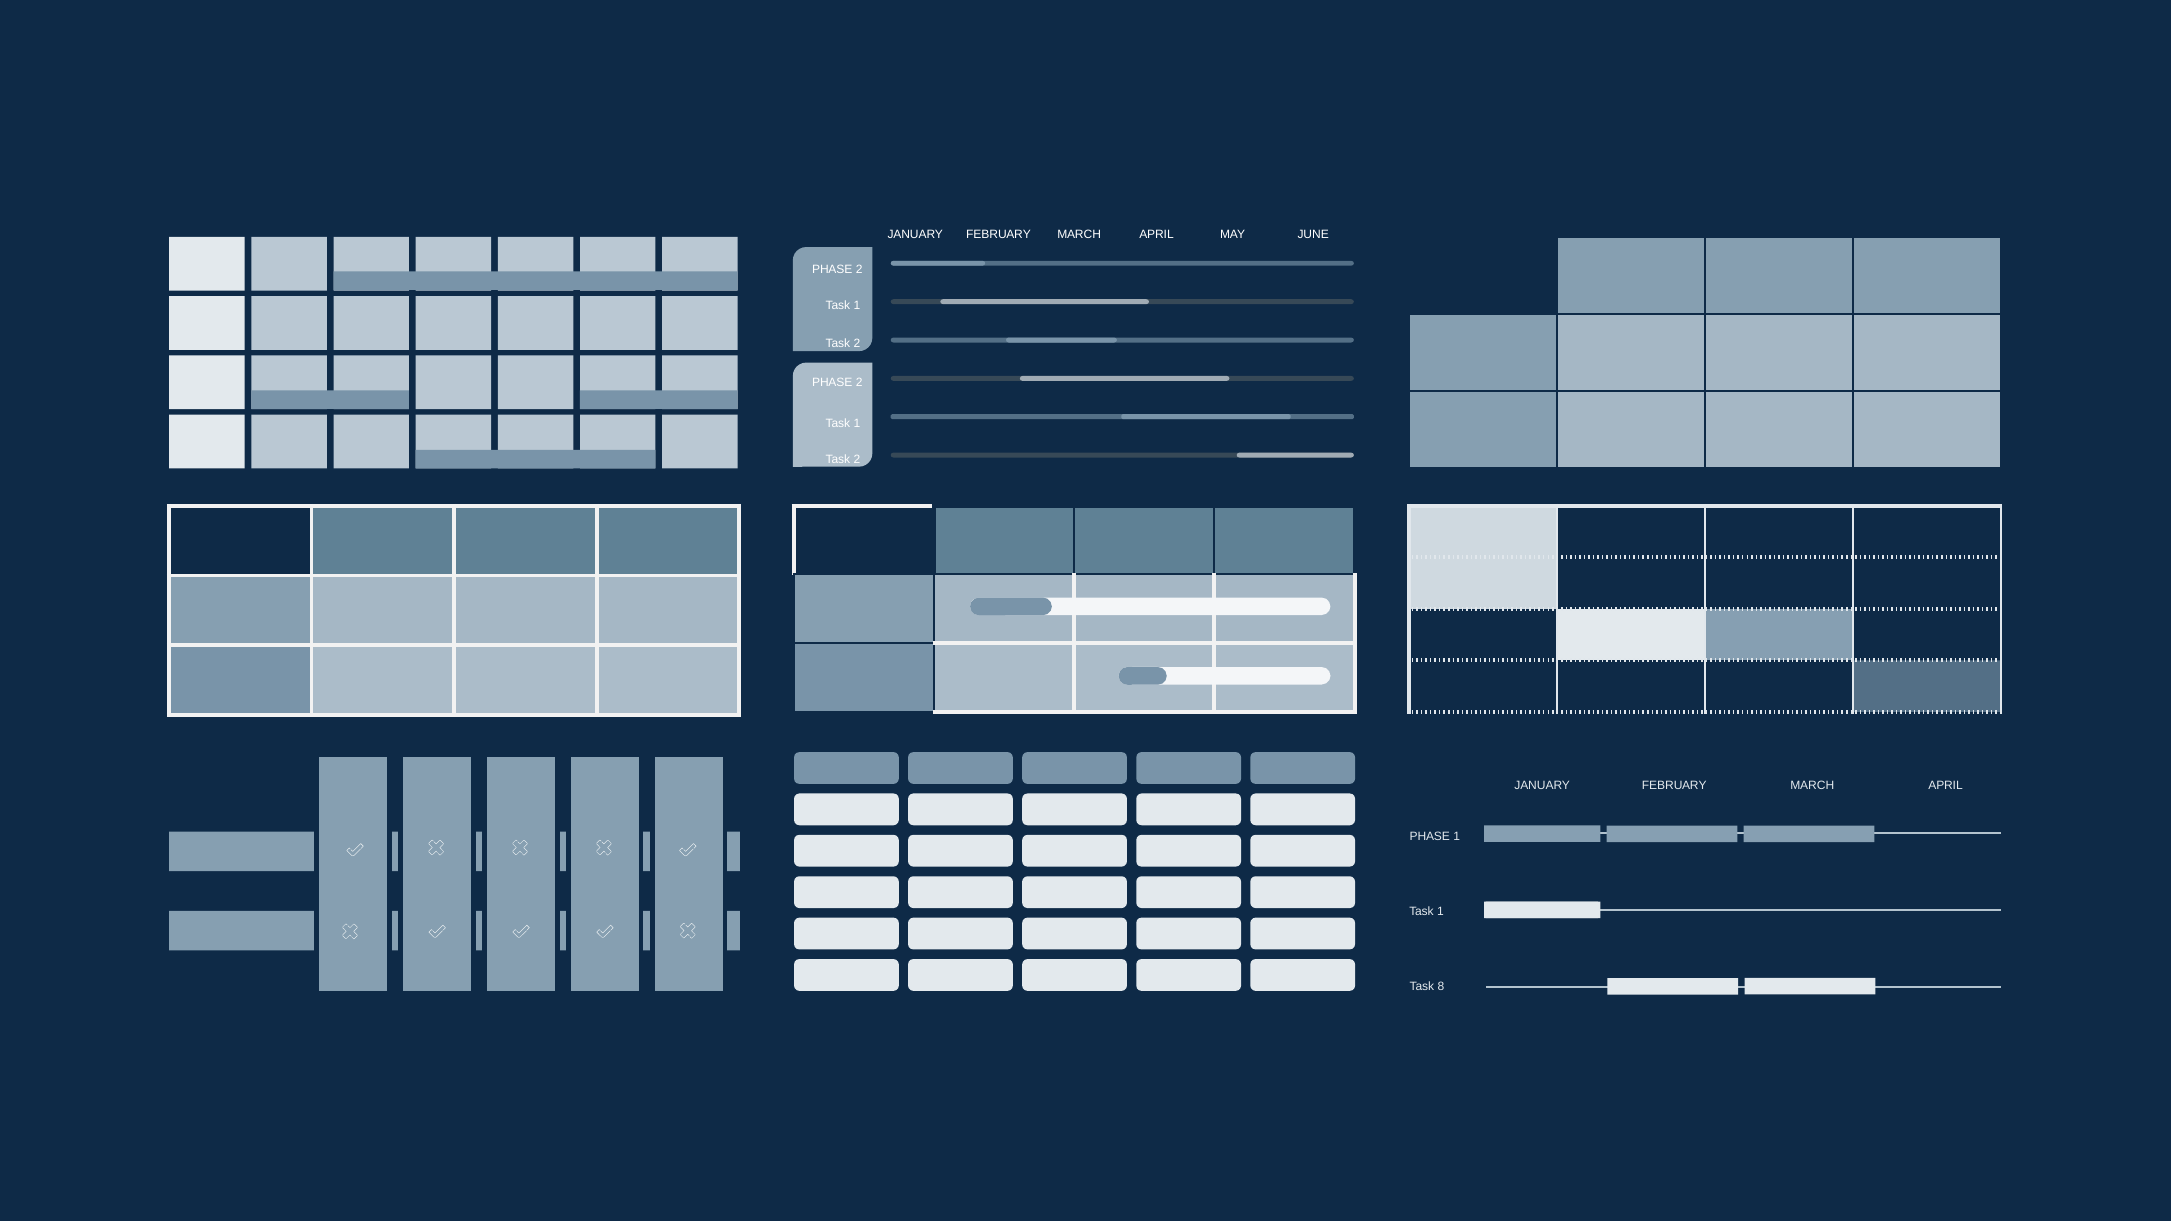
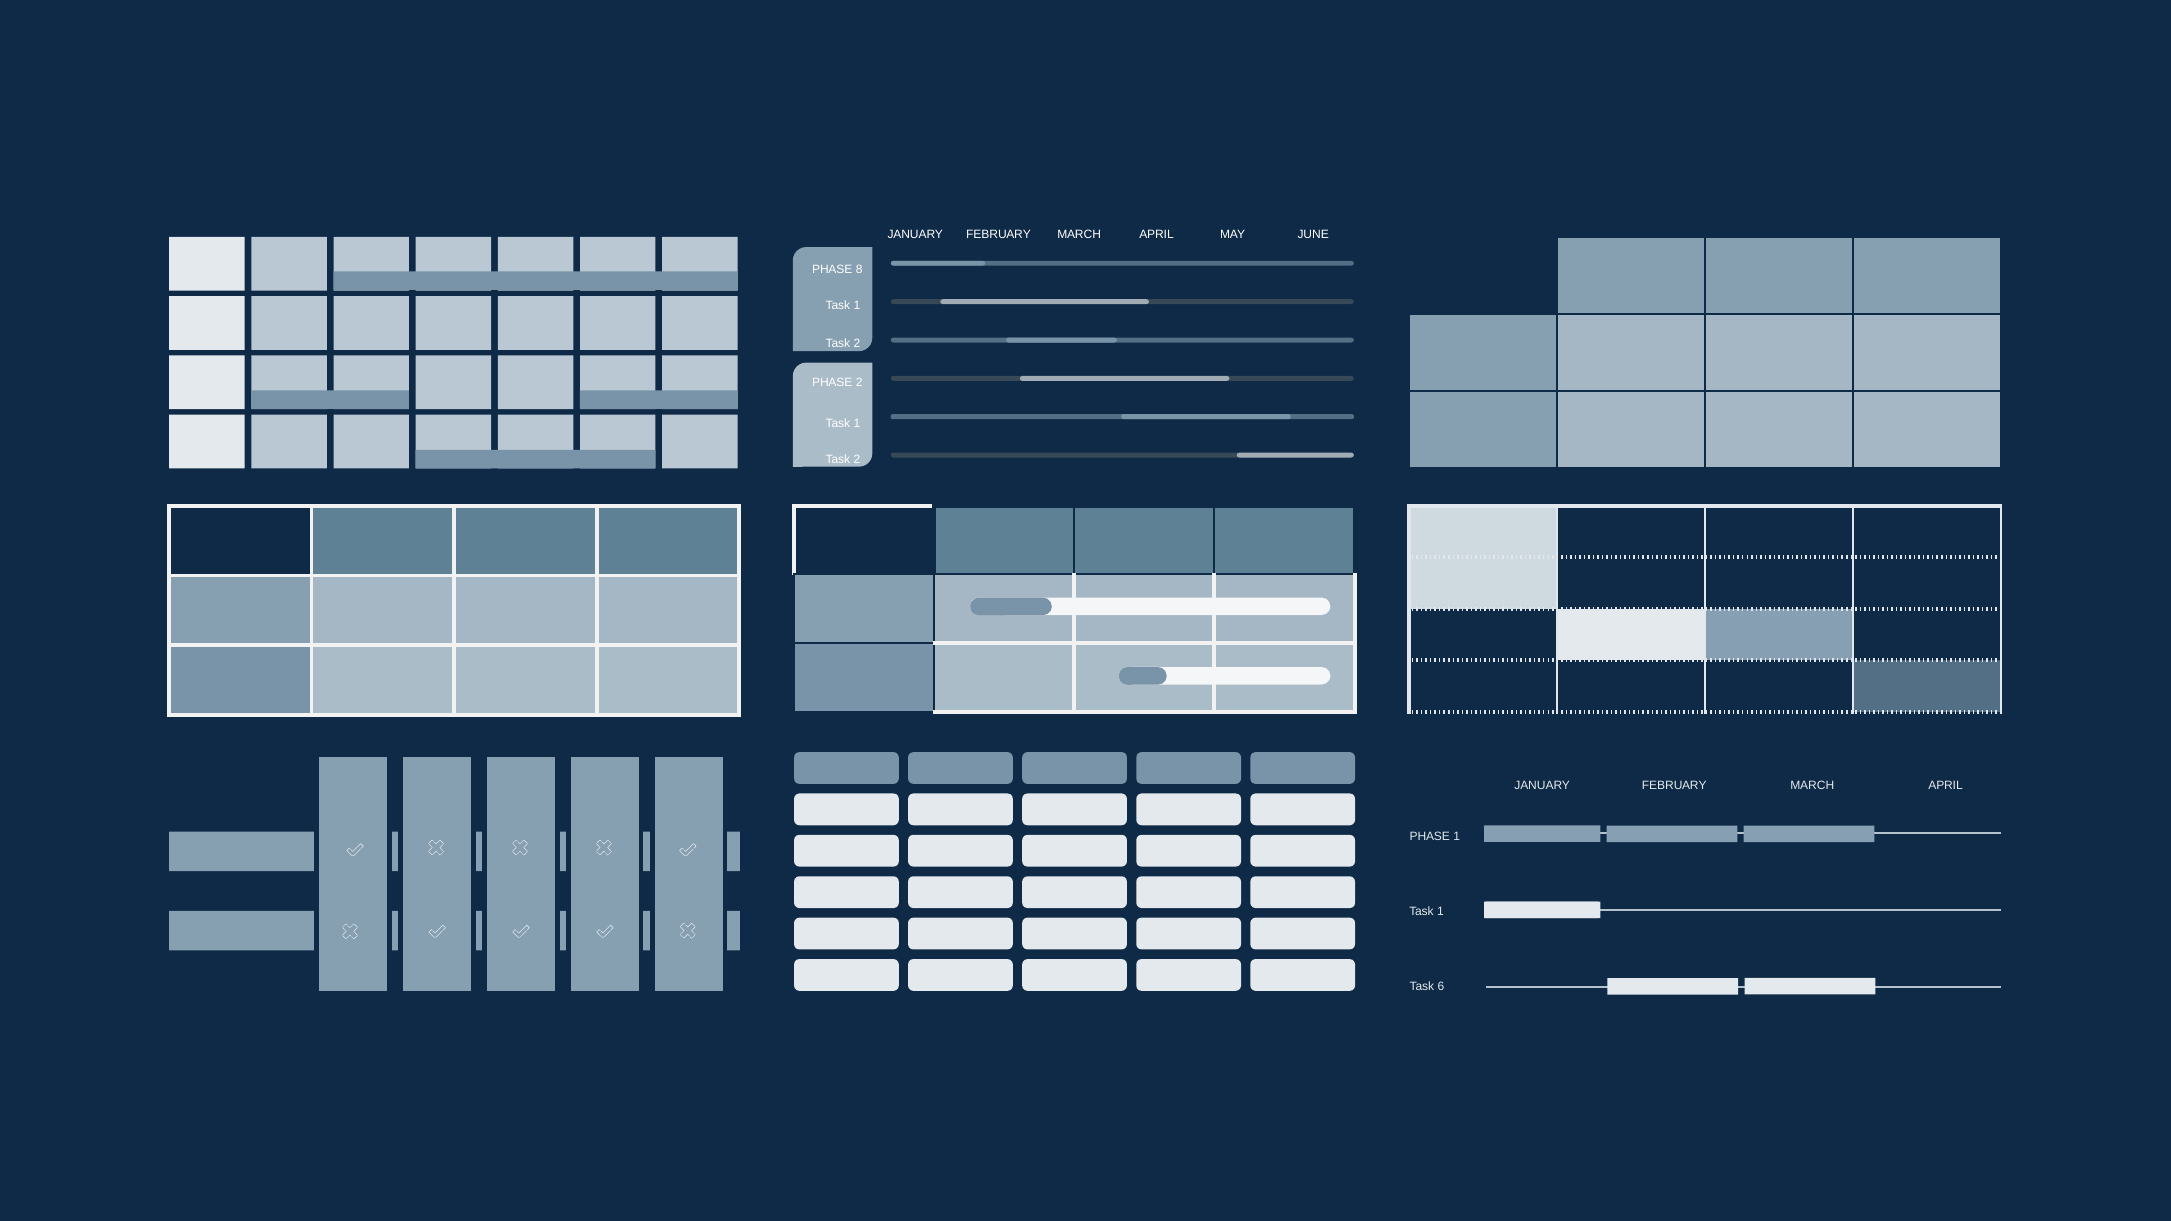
2: 2 -> 8 (859, 269)
8: 8 -> 6 (1441, 987)
